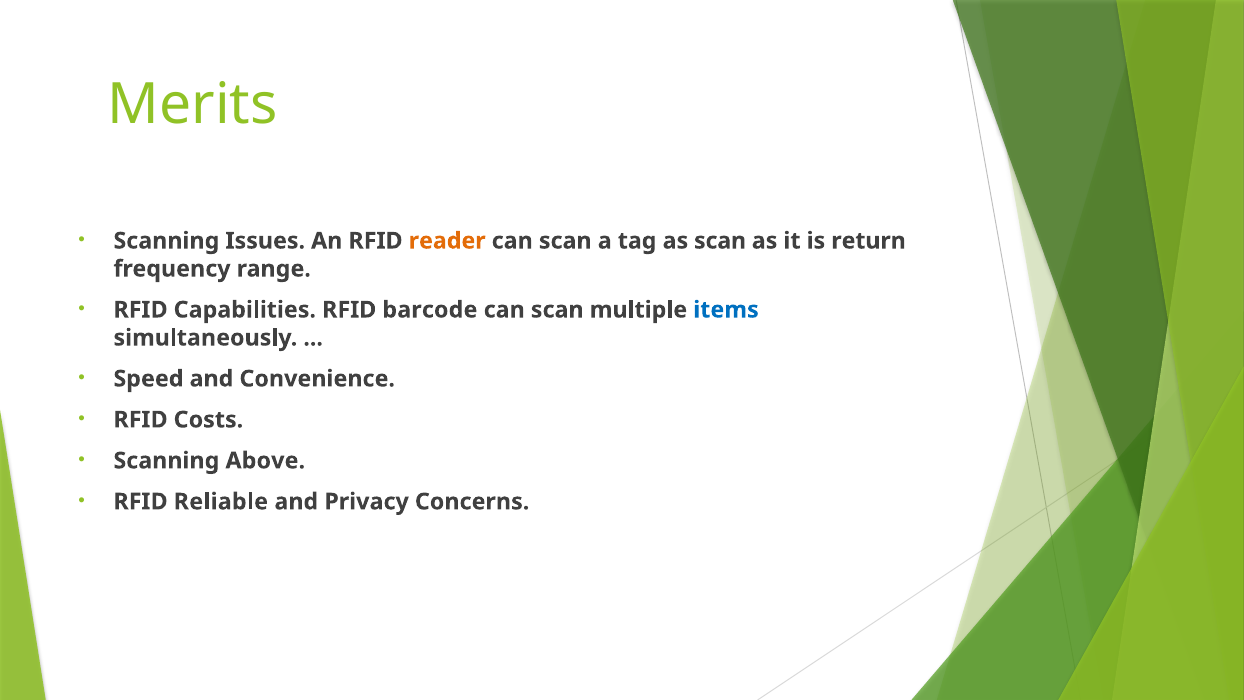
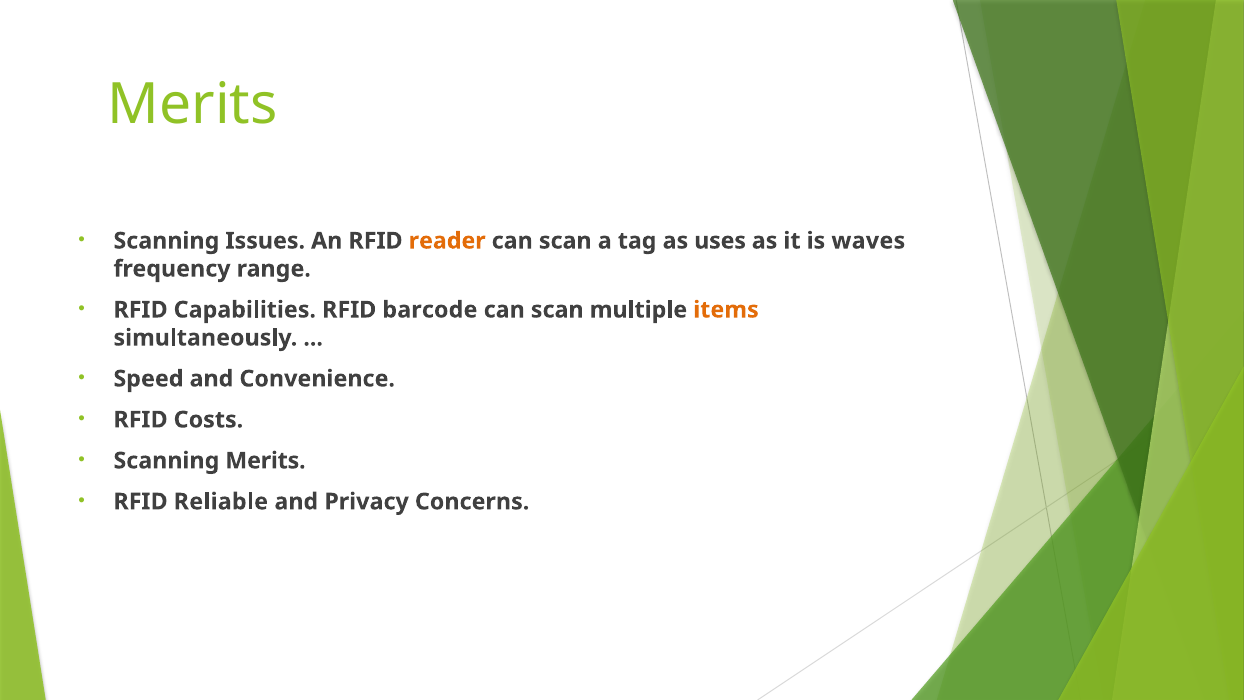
as scan: scan -> uses (720, 241)
return: return -> waves (868, 241)
items colour: blue -> orange (726, 310)
Scanning Above: Above -> Merits (265, 461)
